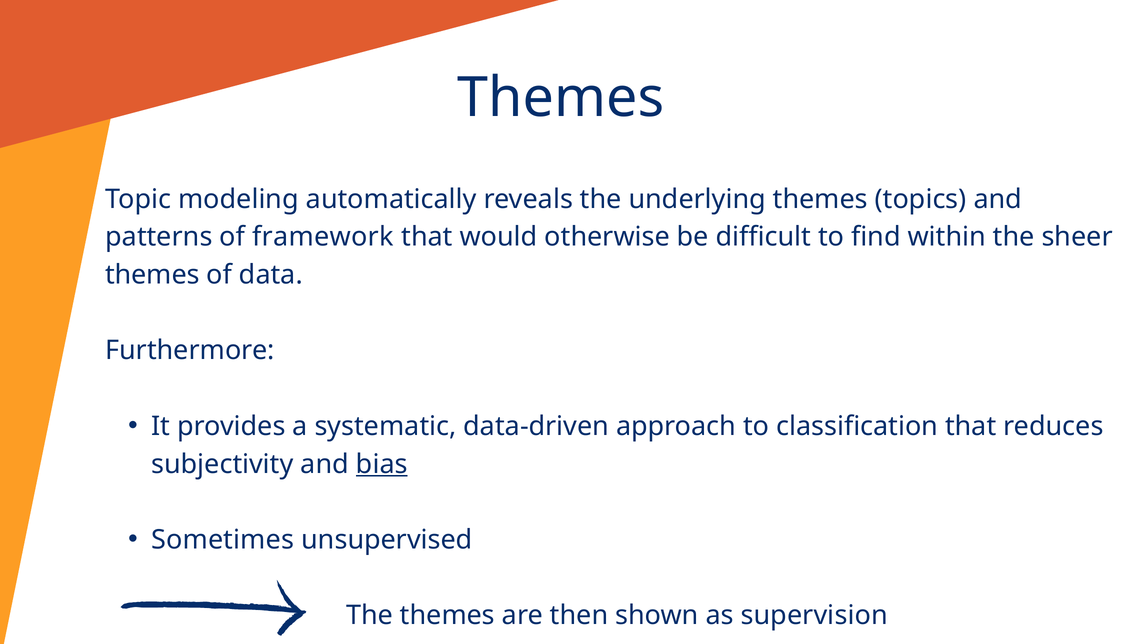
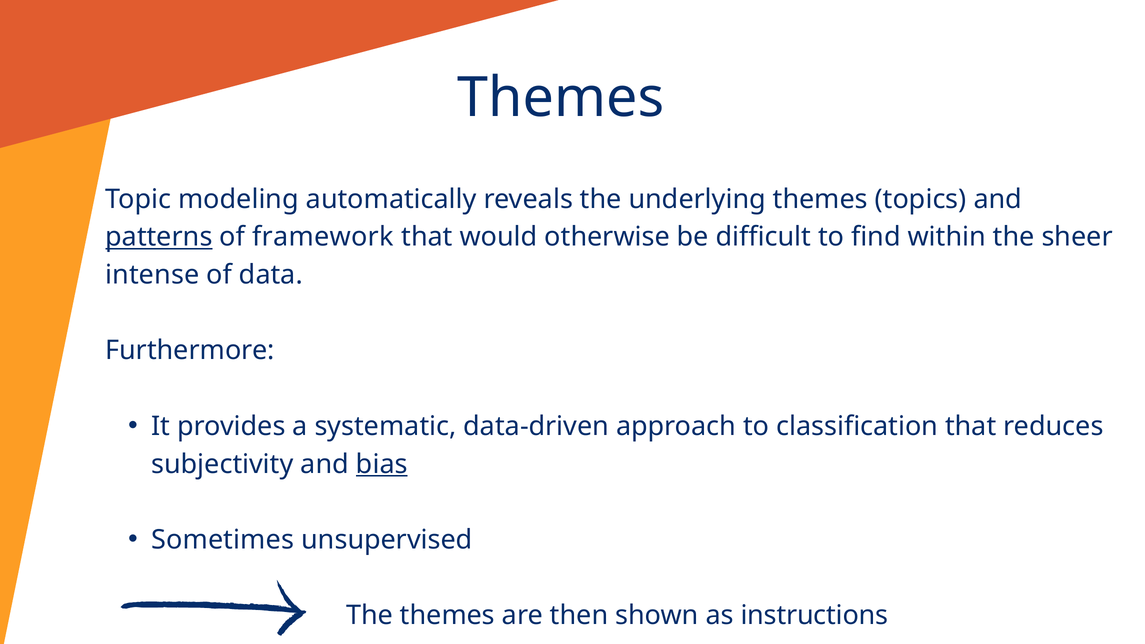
patterns underline: none -> present (159, 237)
themes: themes -> intense (152, 275)
supervision: supervision -> instructions (814, 616)
